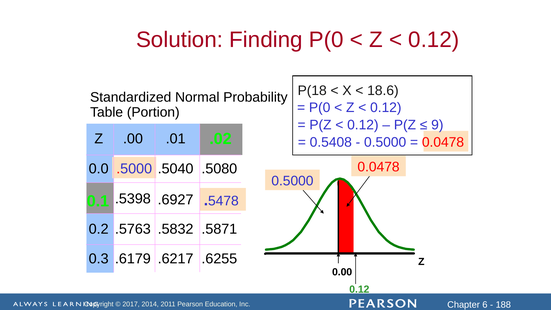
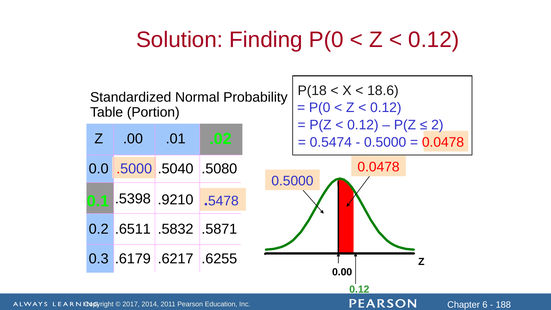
9: 9 -> 2 (437, 125)
0.5408: 0.5408 -> 0.5474 (331, 142)
.6927: .6927 -> .9210 (176, 200)
.5763: .5763 -> .6511 (133, 229)
